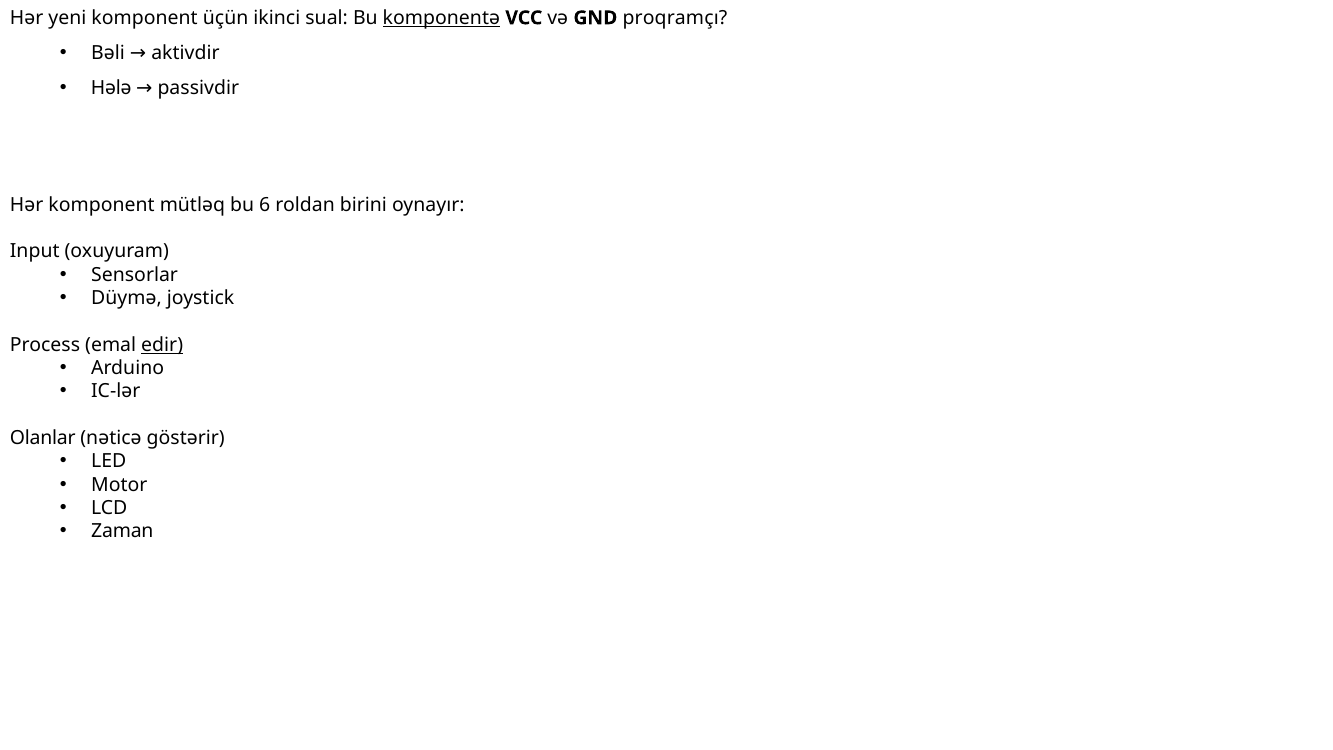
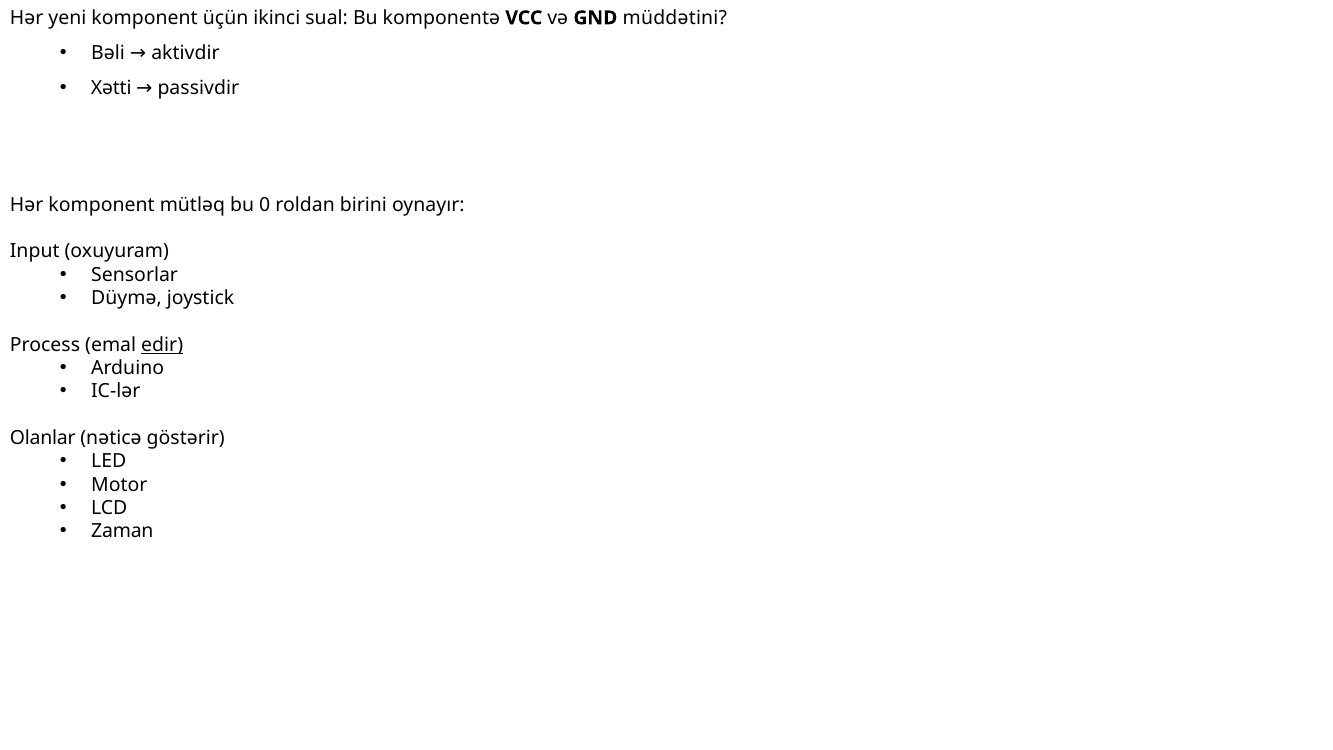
komponentə underline: present -> none (441, 18)
proqramçı: proqramçı -> müddətini (675, 18)
Hələ: Hələ -> Xətti (111, 88)
6: 6 -> 0 (265, 205)
